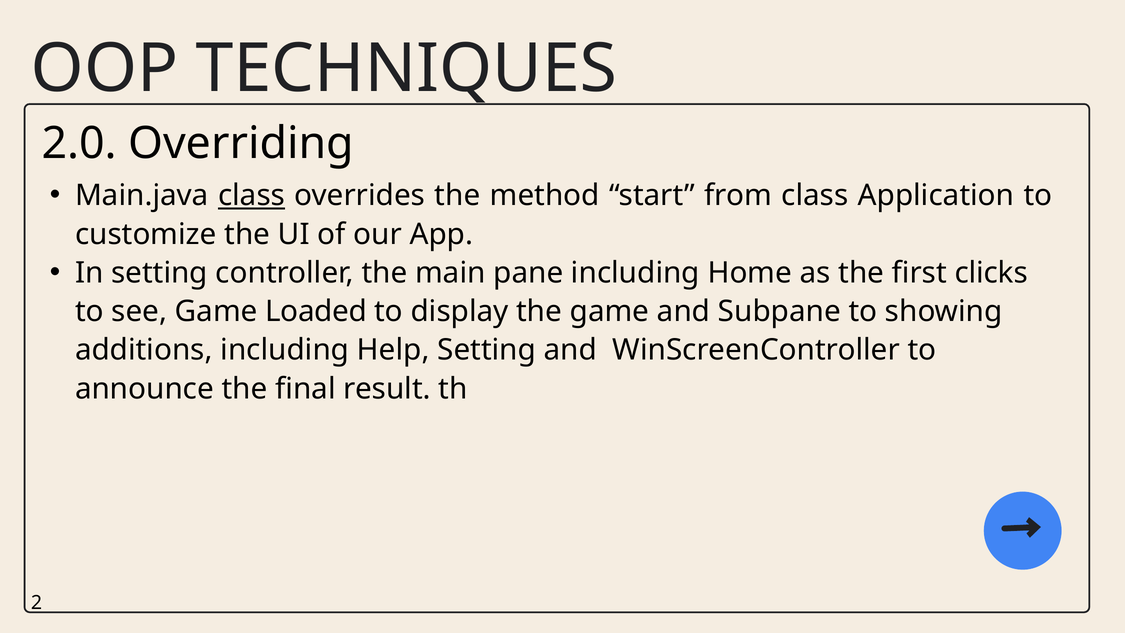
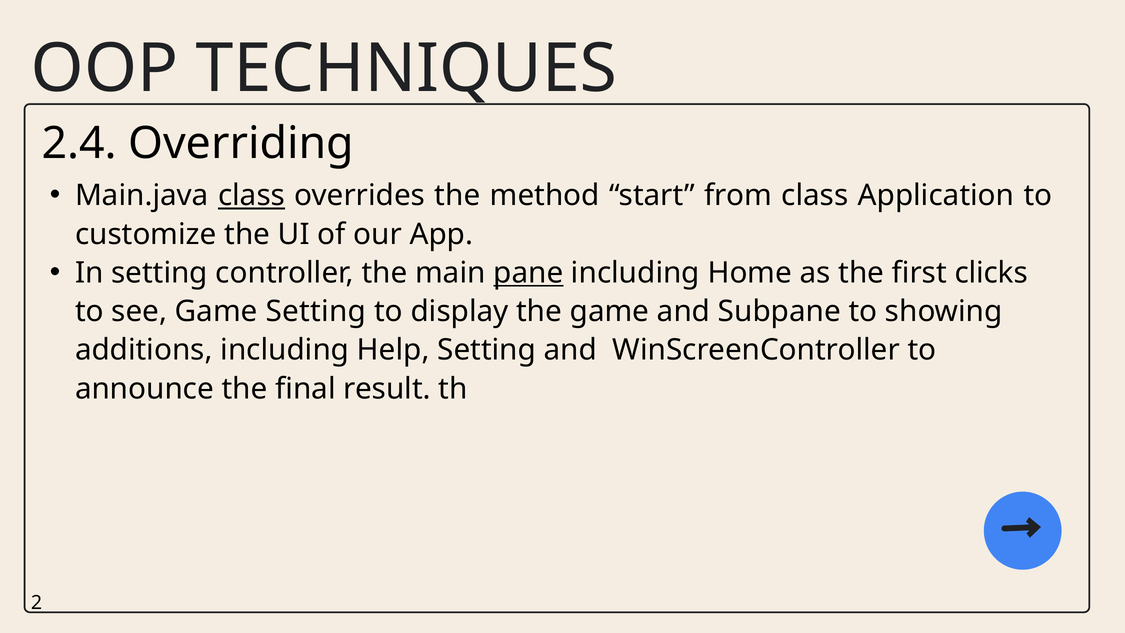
2.0: 2.0 -> 2.4 (79, 144)
pane underline: none -> present (528, 273)
Game Loaded: Loaded -> Setting (316, 311)
